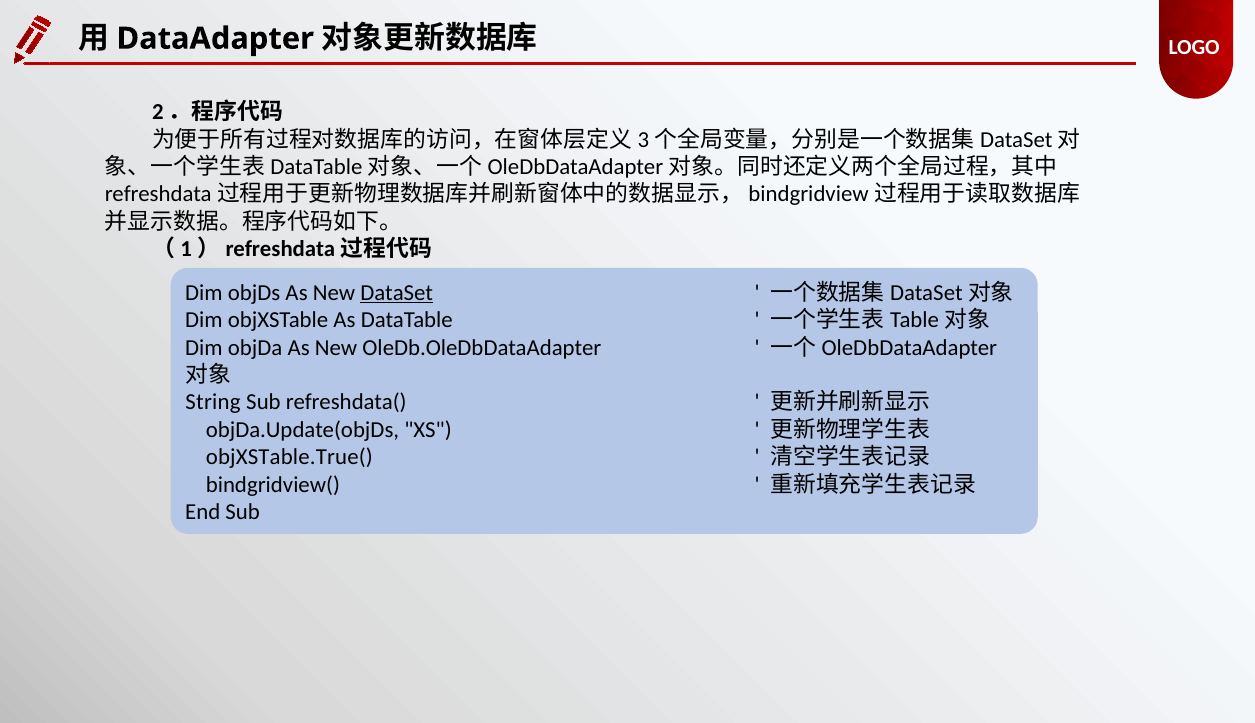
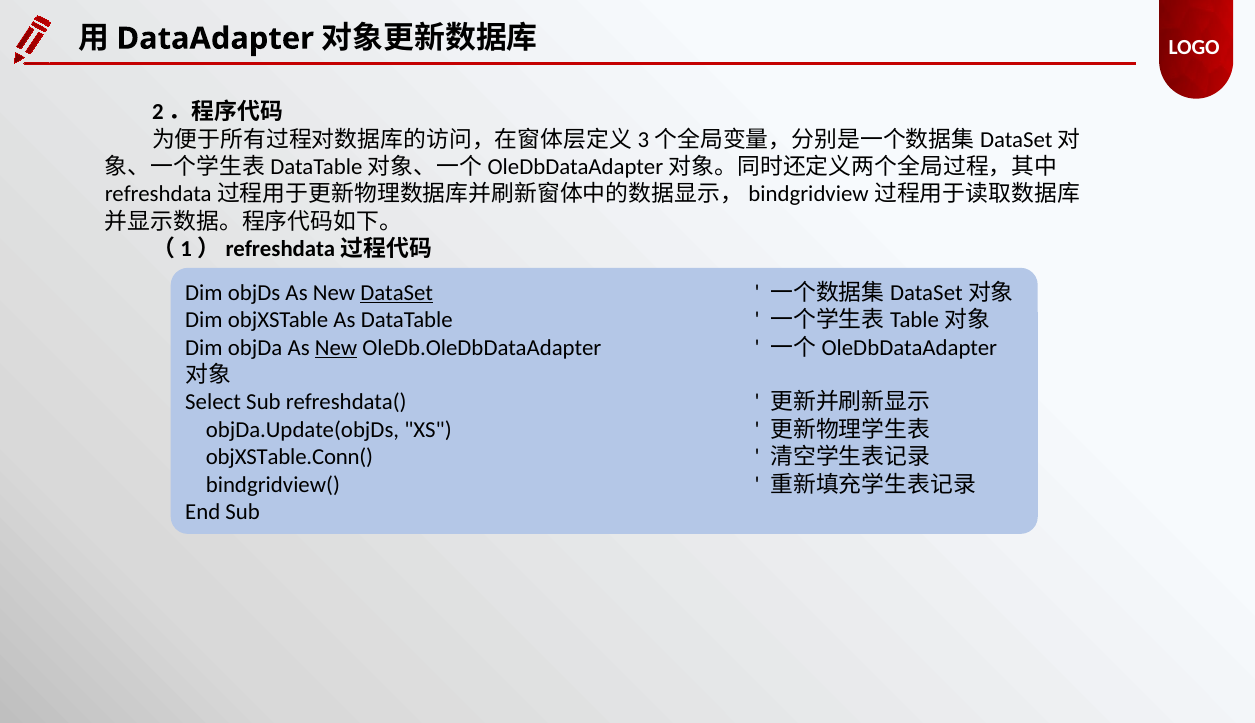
New underline: none -> present (336, 347)
String: String -> Select (213, 402)
objXSTable.True(: objXSTable.True( -> objXSTable.Conn( (289, 457)
